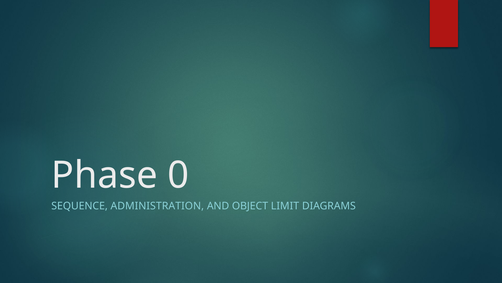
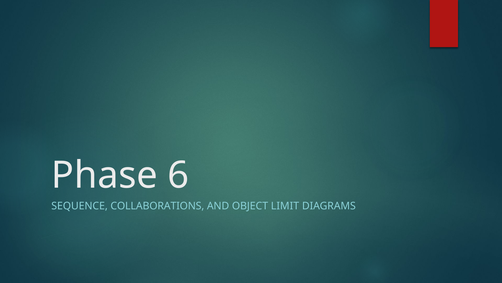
0: 0 -> 6 (178, 175)
ADMINISTRATION: ADMINISTRATION -> COLLABORATIONS (157, 206)
